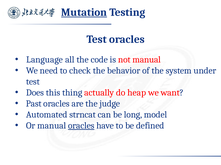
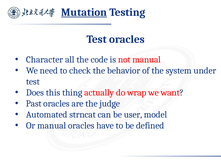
Language: Language -> Character (45, 60)
heap: heap -> wrap (137, 93)
long: long -> user (133, 115)
oracles underline: present -> none (81, 126)
